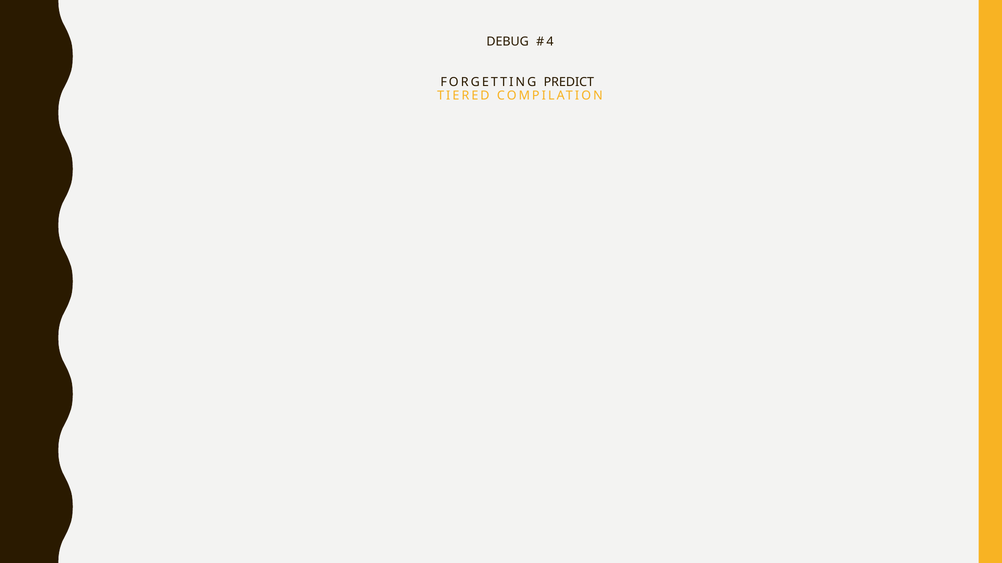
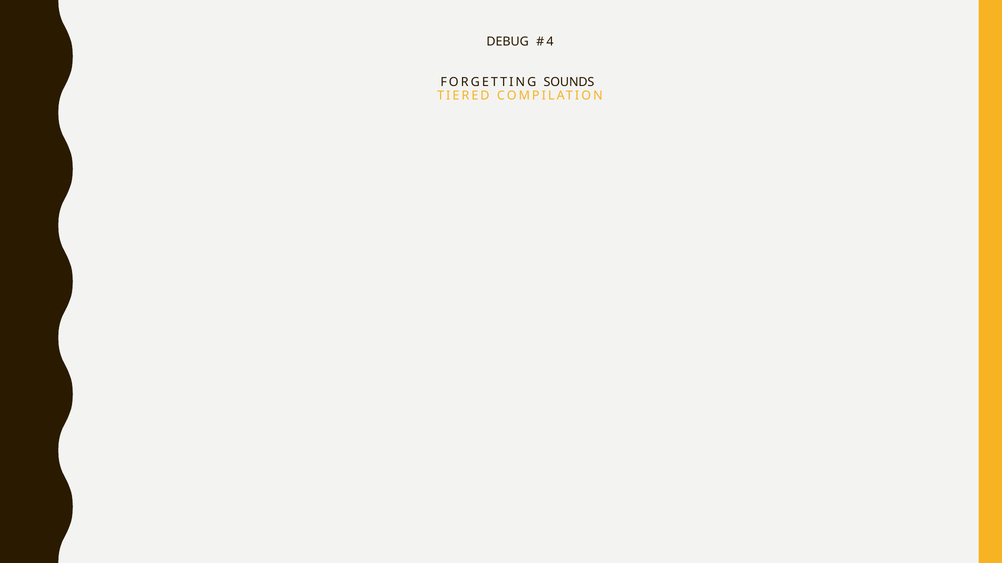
PREDICT: PREDICT -> SOUNDS (569, 82)
